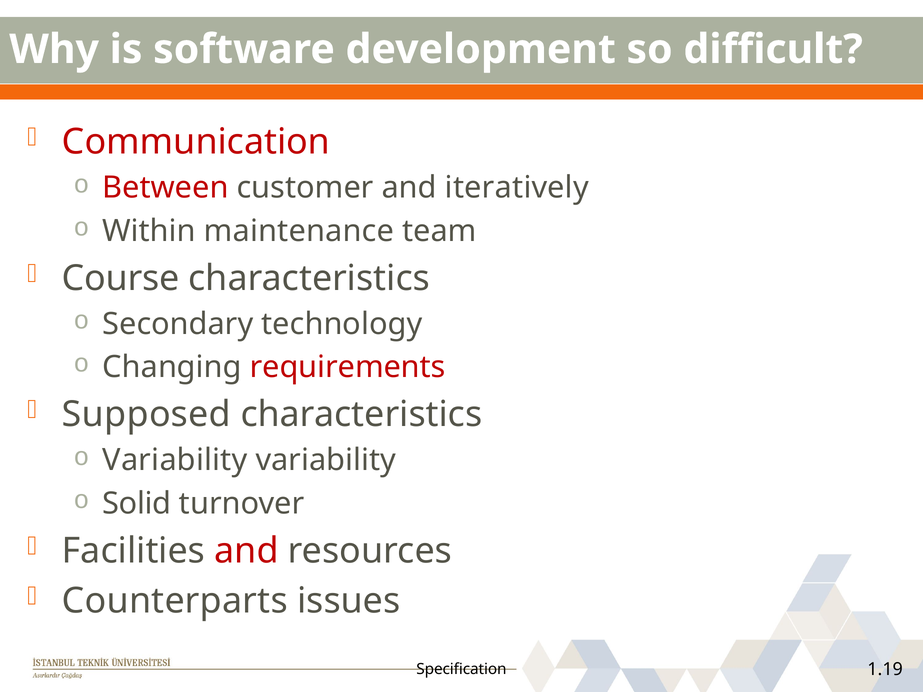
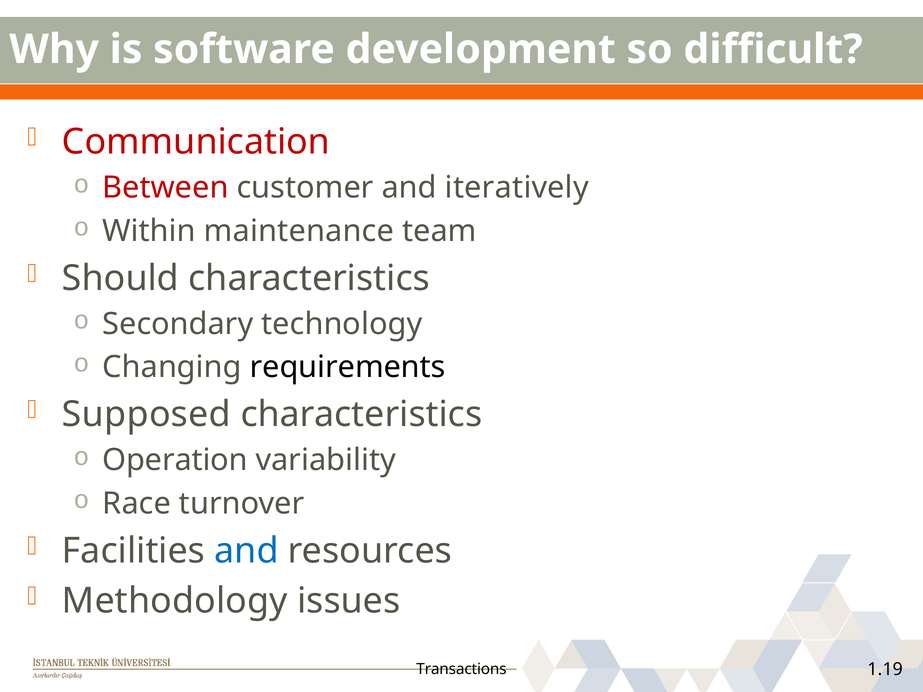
Course: Course -> Should (120, 278)
requirements colour: red -> black (348, 367)
Variability: Variability -> Operation (175, 461)
Solid: Solid -> Race (137, 504)
and colour: red -> blue (247, 551)
Counterparts: Counterparts -> Methodology (175, 601)
Specification: Specification -> Transactions (461, 670)
